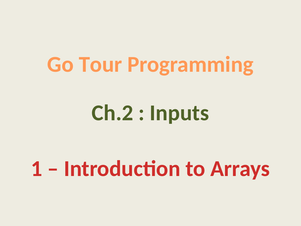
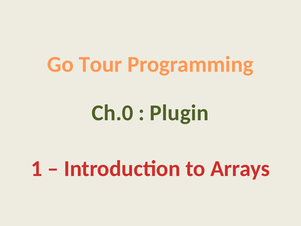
Ch.2: Ch.2 -> Ch.0 (112, 113)
Inputs: Inputs -> Plugin (179, 113)
